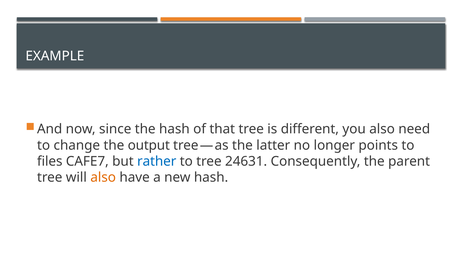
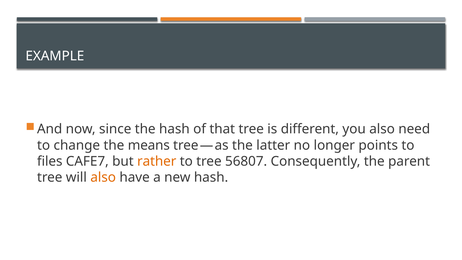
output: output -> means (149, 145)
rather colour: blue -> orange (157, 161)
24631: 24631 -> 56807 (246, 161)
